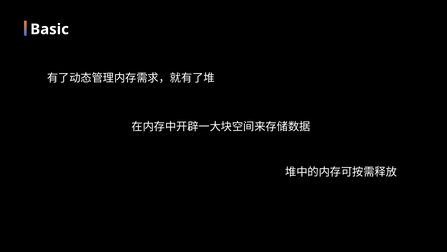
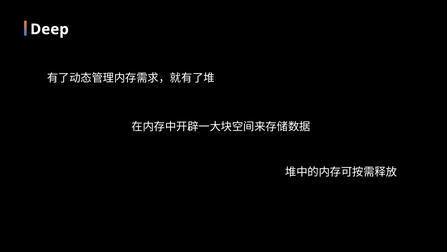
Basic: Basic -> Deep (50, 29)
